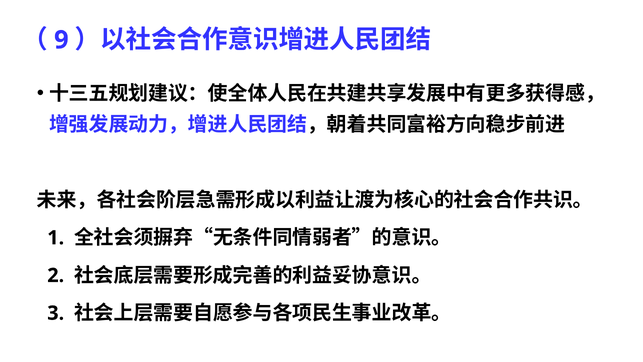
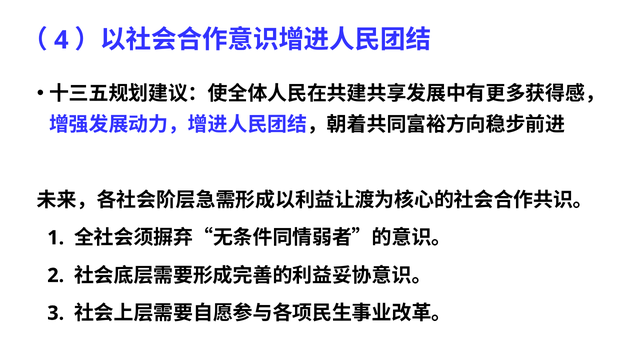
9: 9 -> 4 (61, 40)
